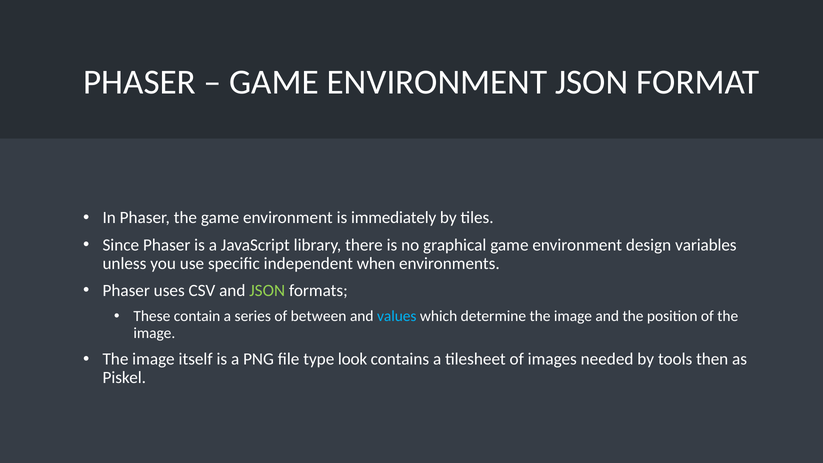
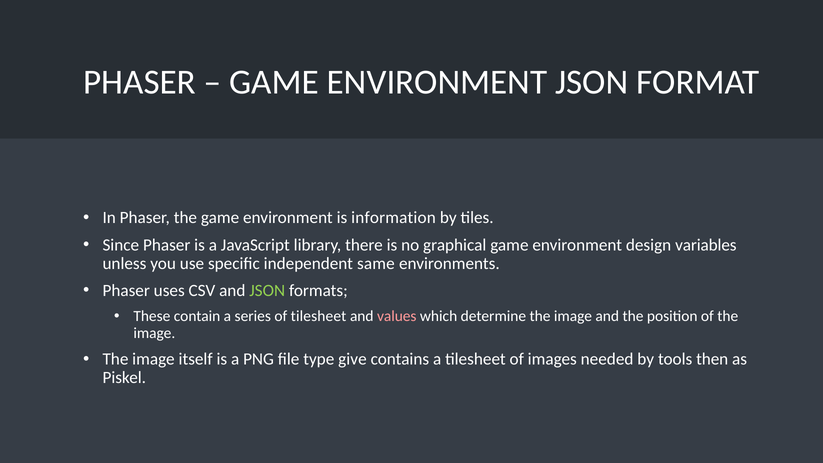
immediately: immediately -> information (394, 218)
when: when -> same (376, 263)
of between: between -> tilesheet (319, 316)
values colour: light blue -> pink (397, 316)
look: look -> give (352, 359)
